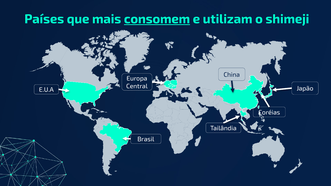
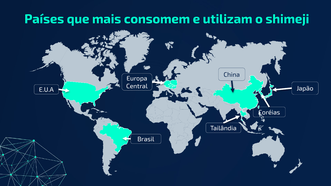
consomem underline: present -> none (157, 19)
